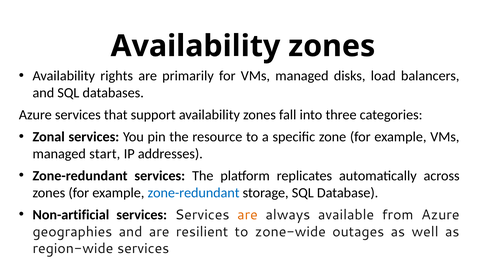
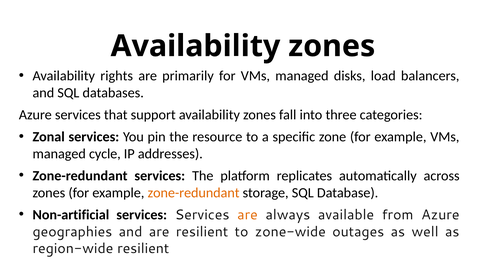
start: start -> cycle (105, 154)
zone-redundant colour: blue -> orange (194, 193)
region-wide services: services -> resilient (143, 249)
